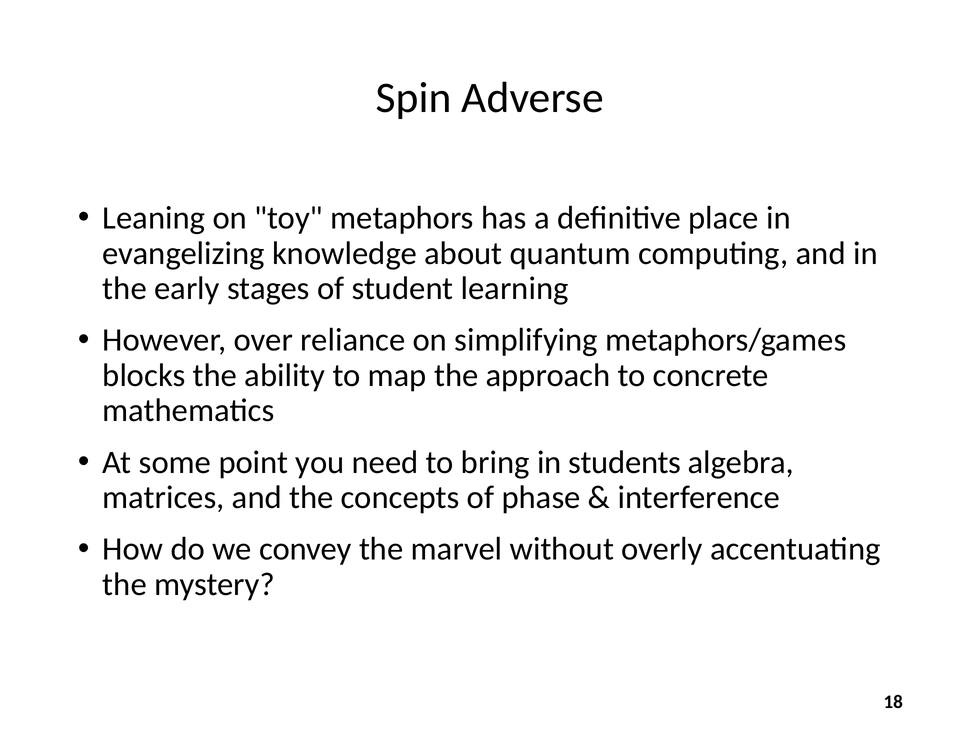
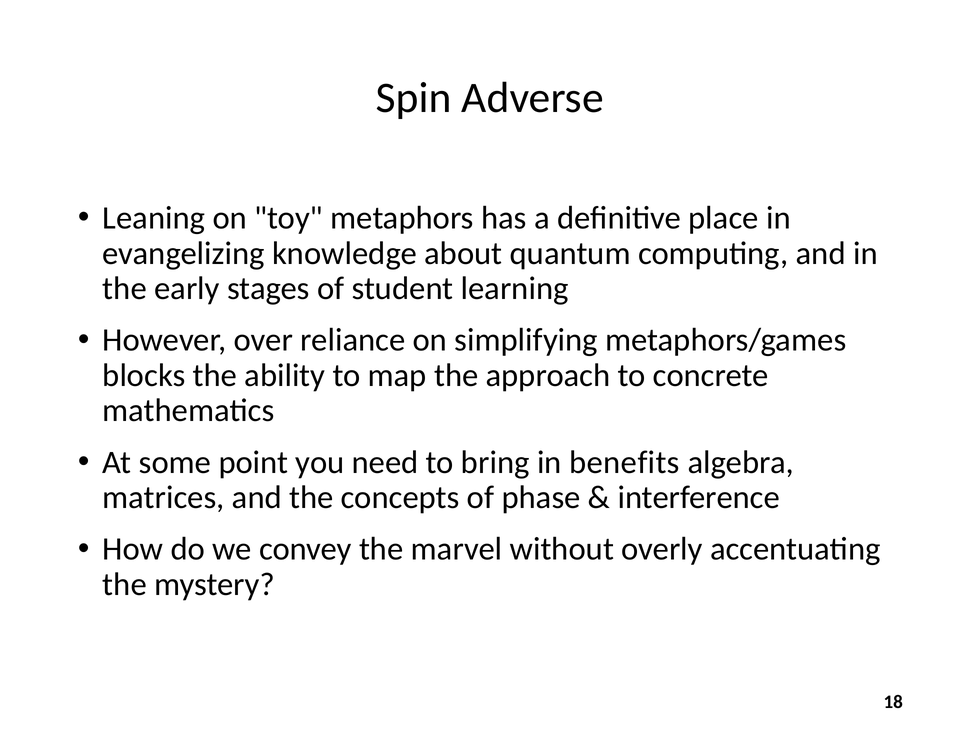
students: students -> benefits (625, 462)
